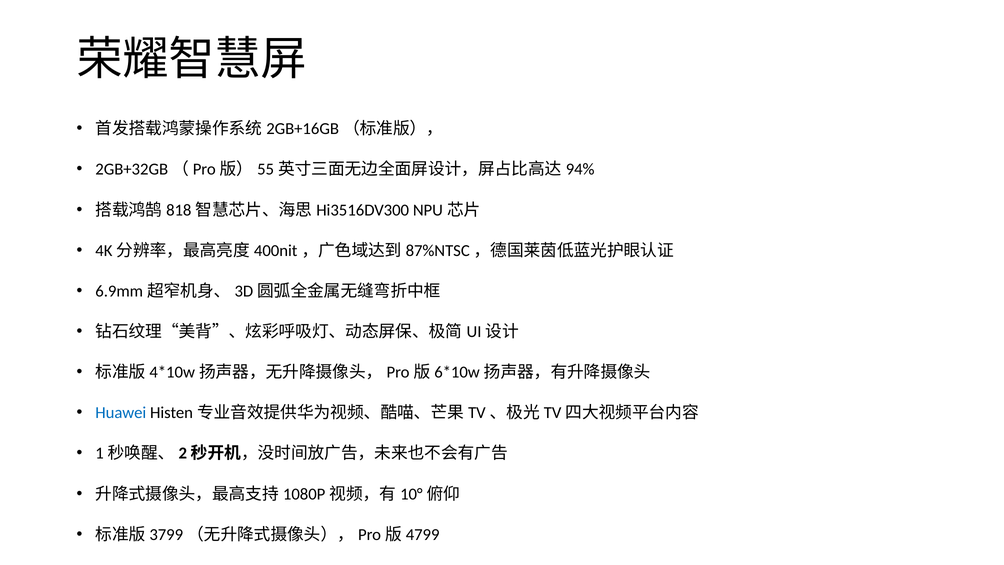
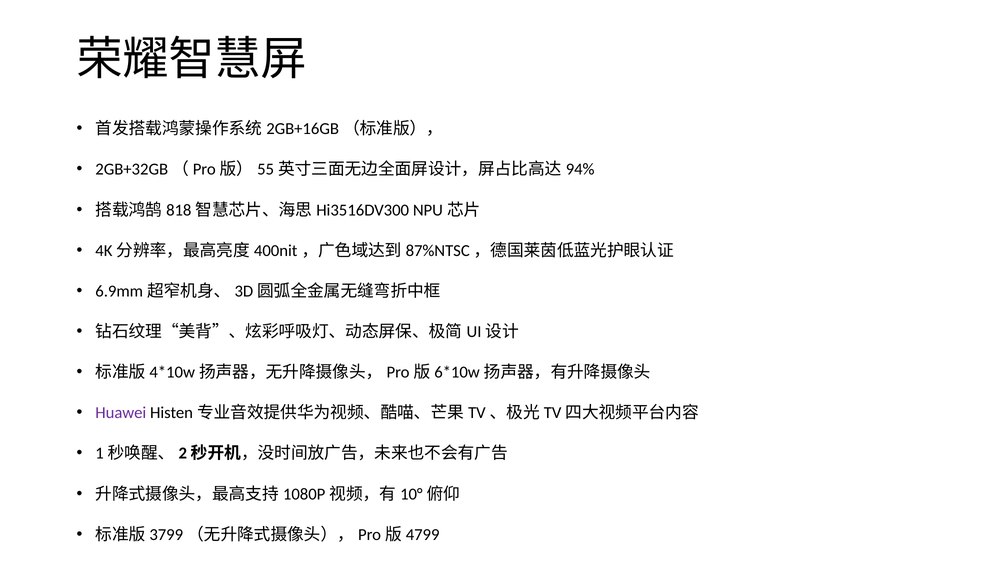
Huawei colour: blue -> purple (121, 413)
